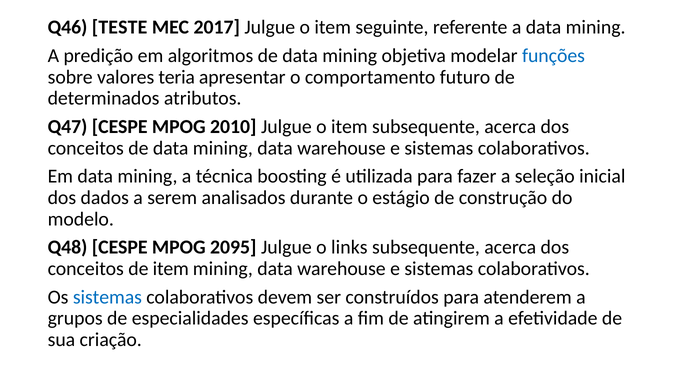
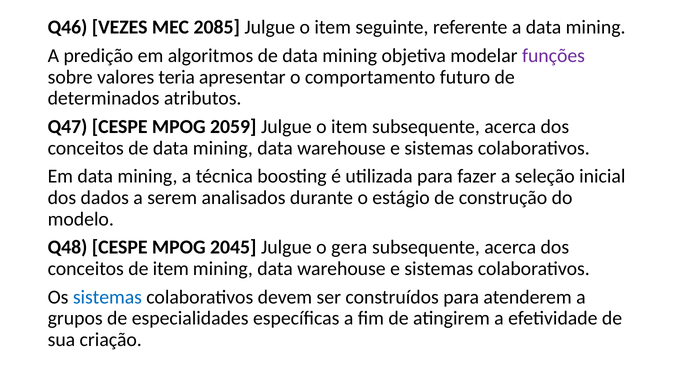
TESTE: TESTE -> VEZES (120, 27)
2017: 2017 -> 2085 (217, 27)
funções colour: blue -> purple (553, 56)
2010: 2010 -> 2059 (233, 127)
2095: 2095 -> 2045 (233, 248)
links: links -> gera (349, 248)
